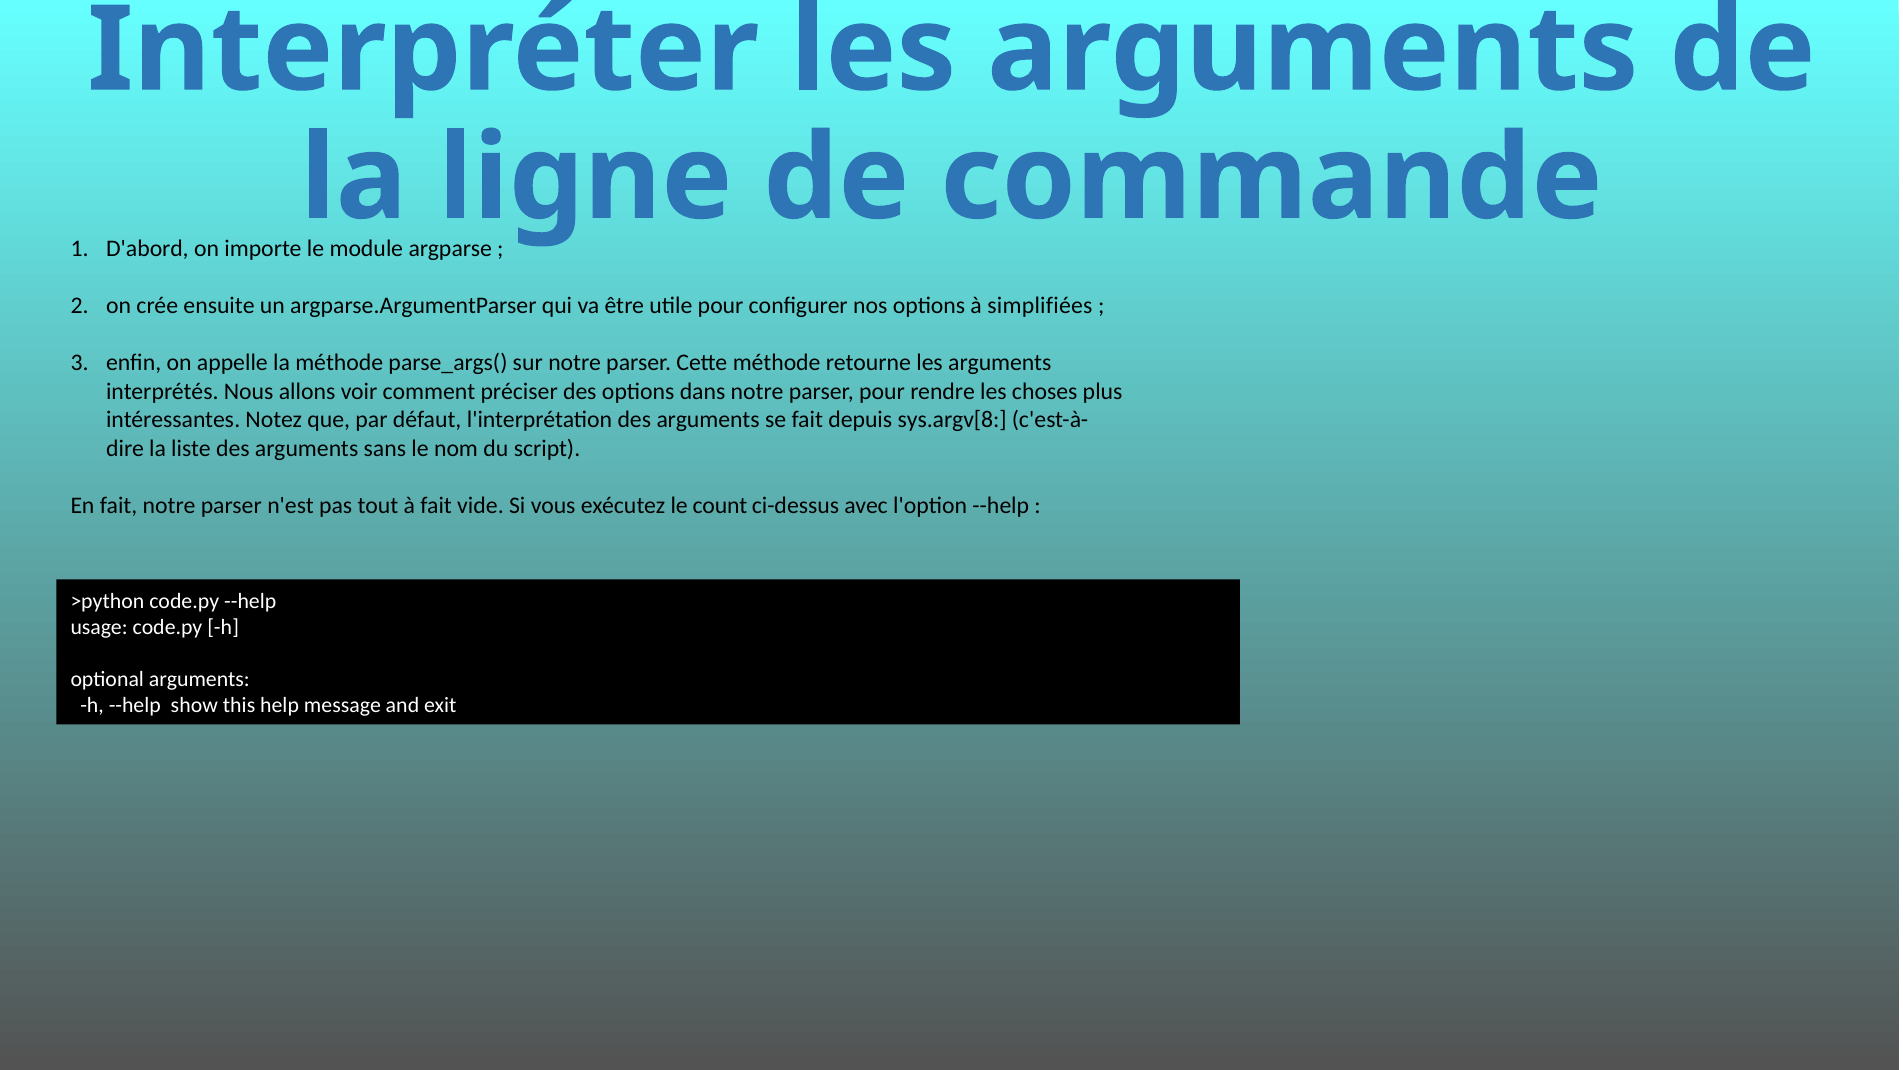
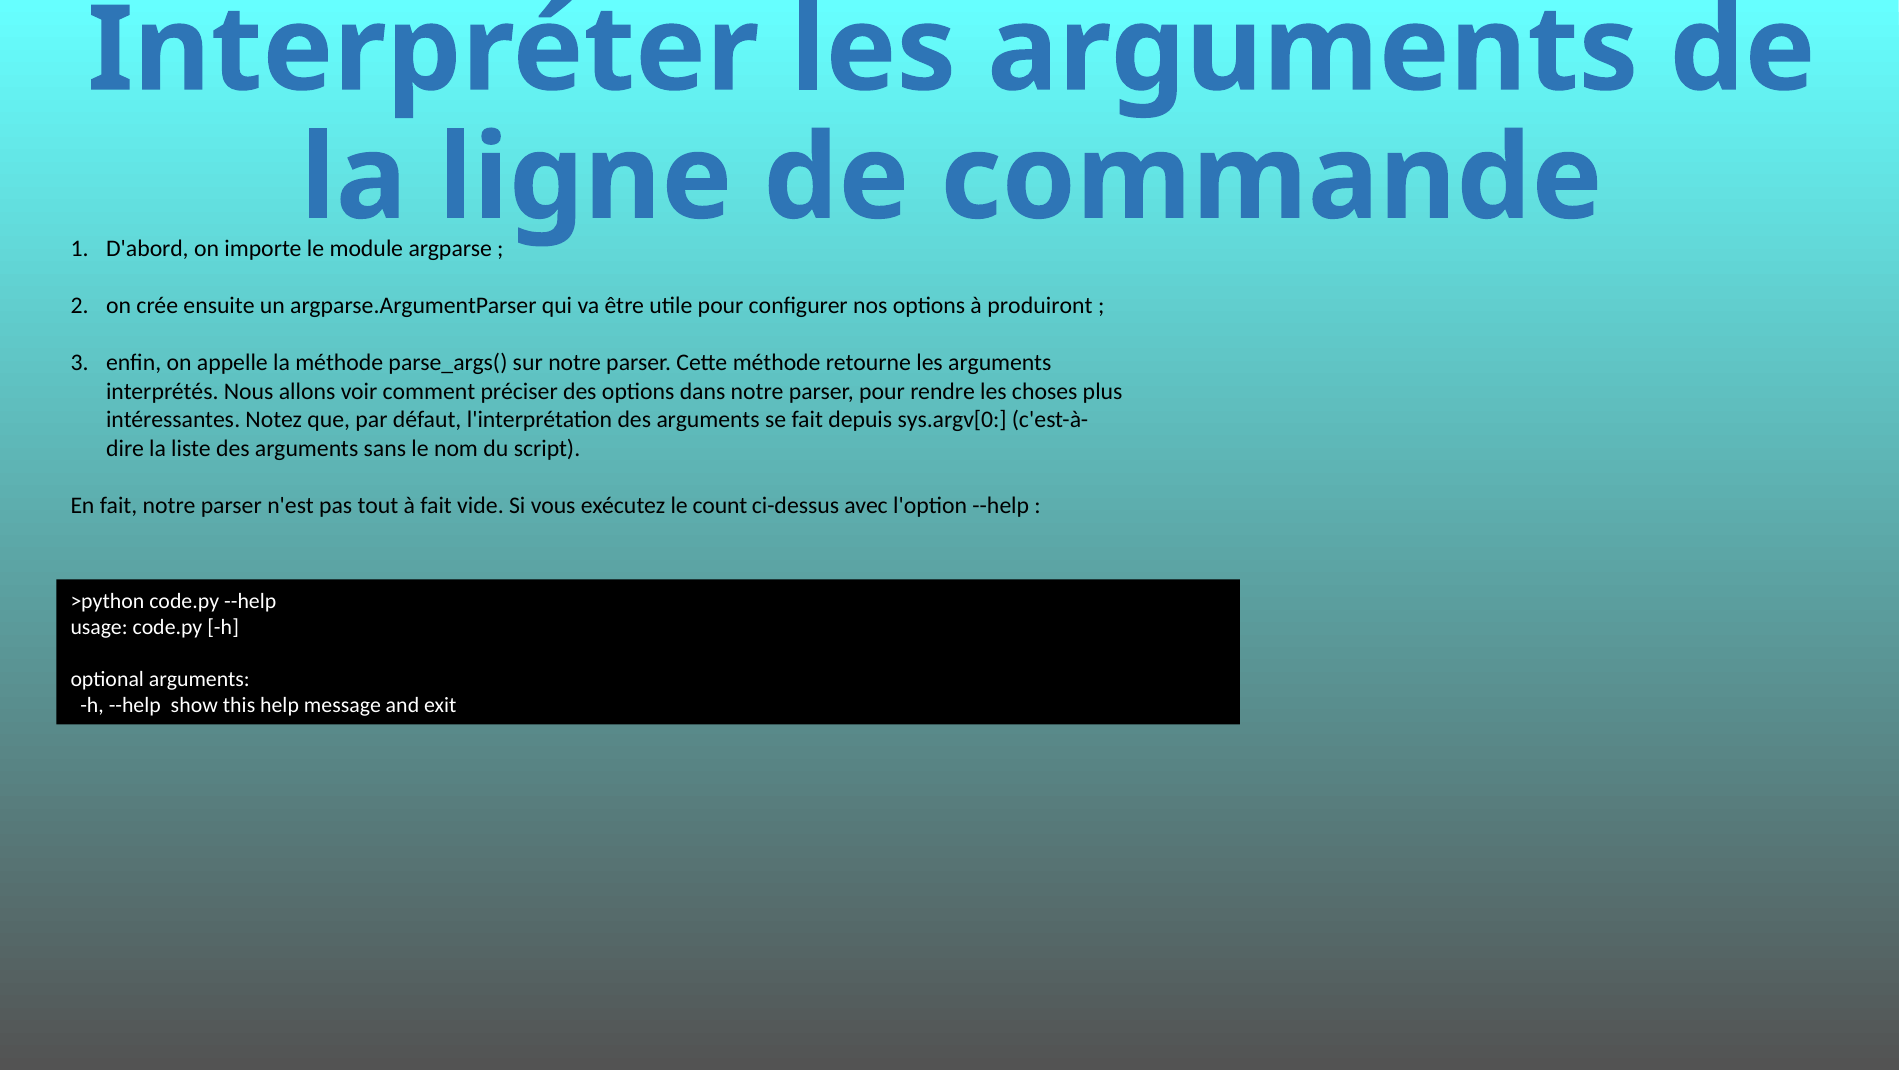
simplifiées: simplifiées -> produiront (1040, 306)
sys.argv[8: sys.argv[8 -> sys.argv[0 (952, 420)
